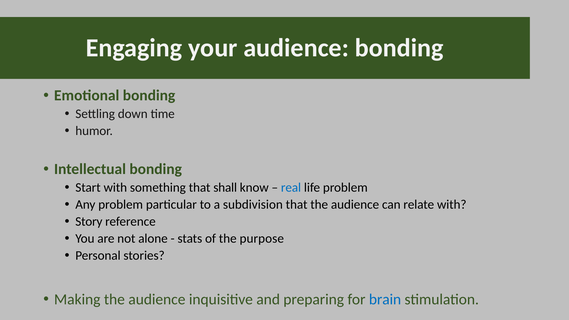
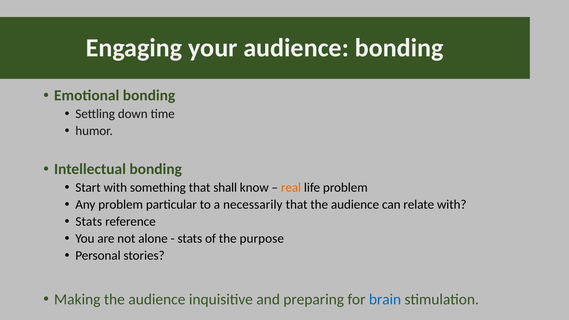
real colour: blue -> orange (291, 188)
subdivision: subdivision -> necessarily (253, 205)
Story: Story -> Stats (89, 222)
